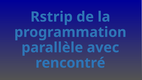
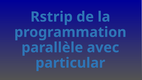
rencontré: rencontré -> particular (70, 63)
